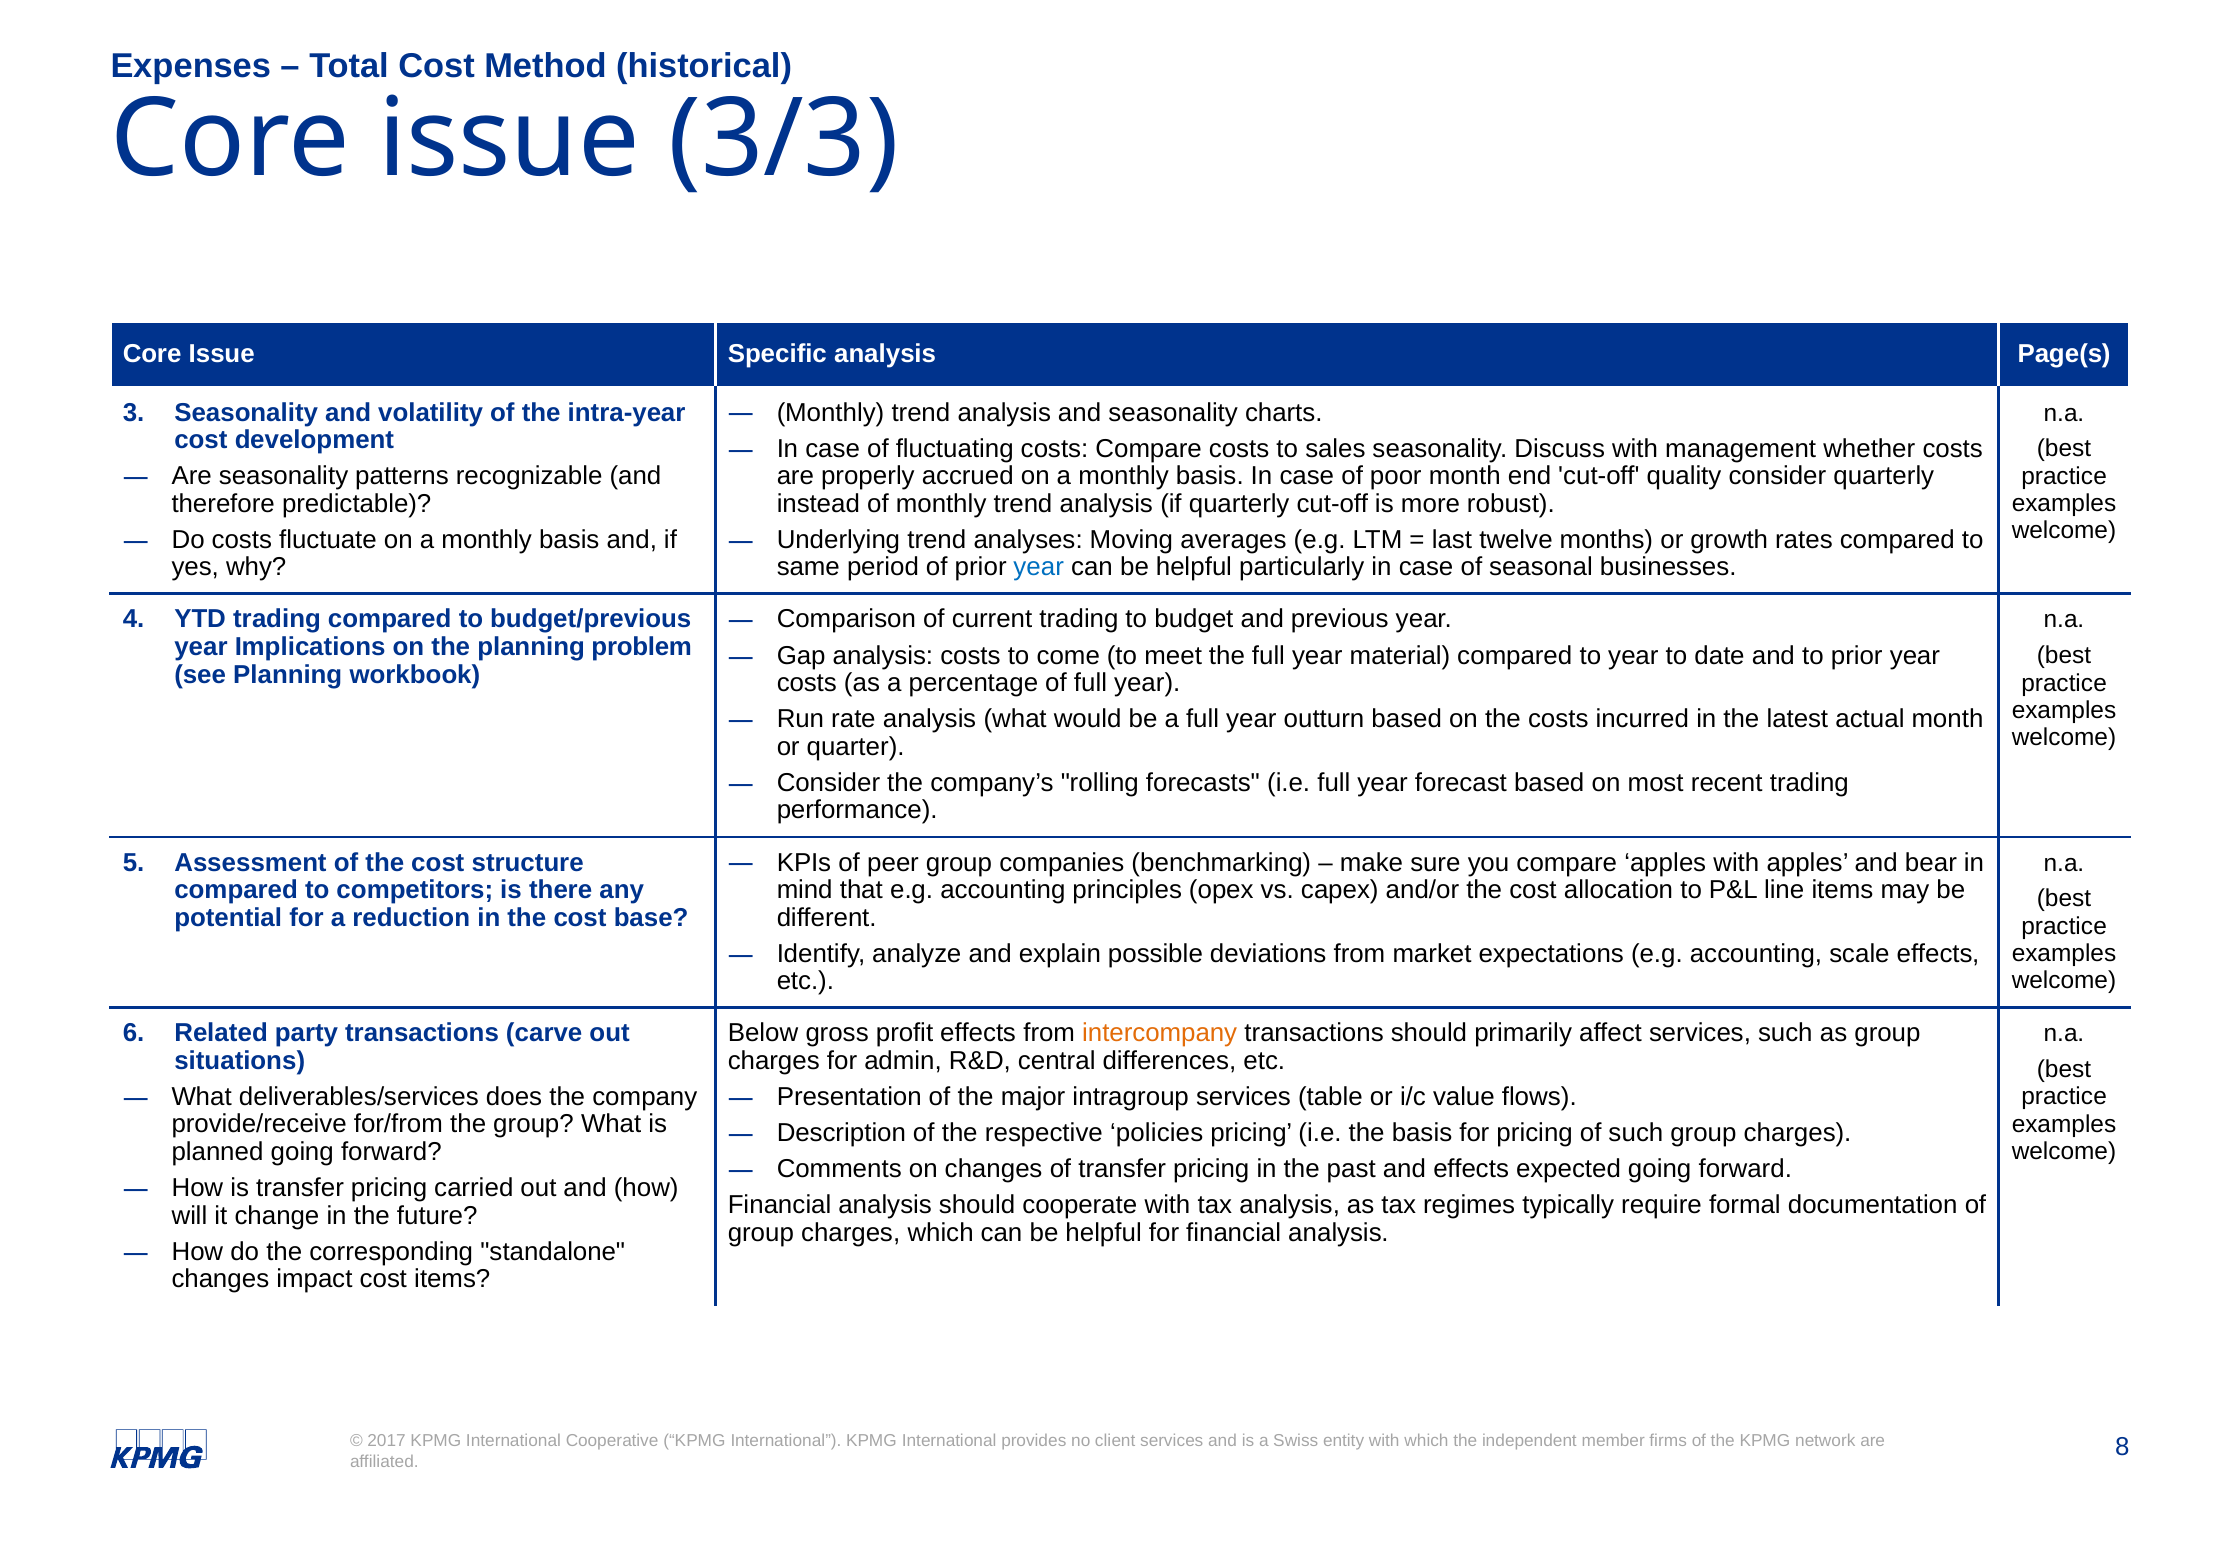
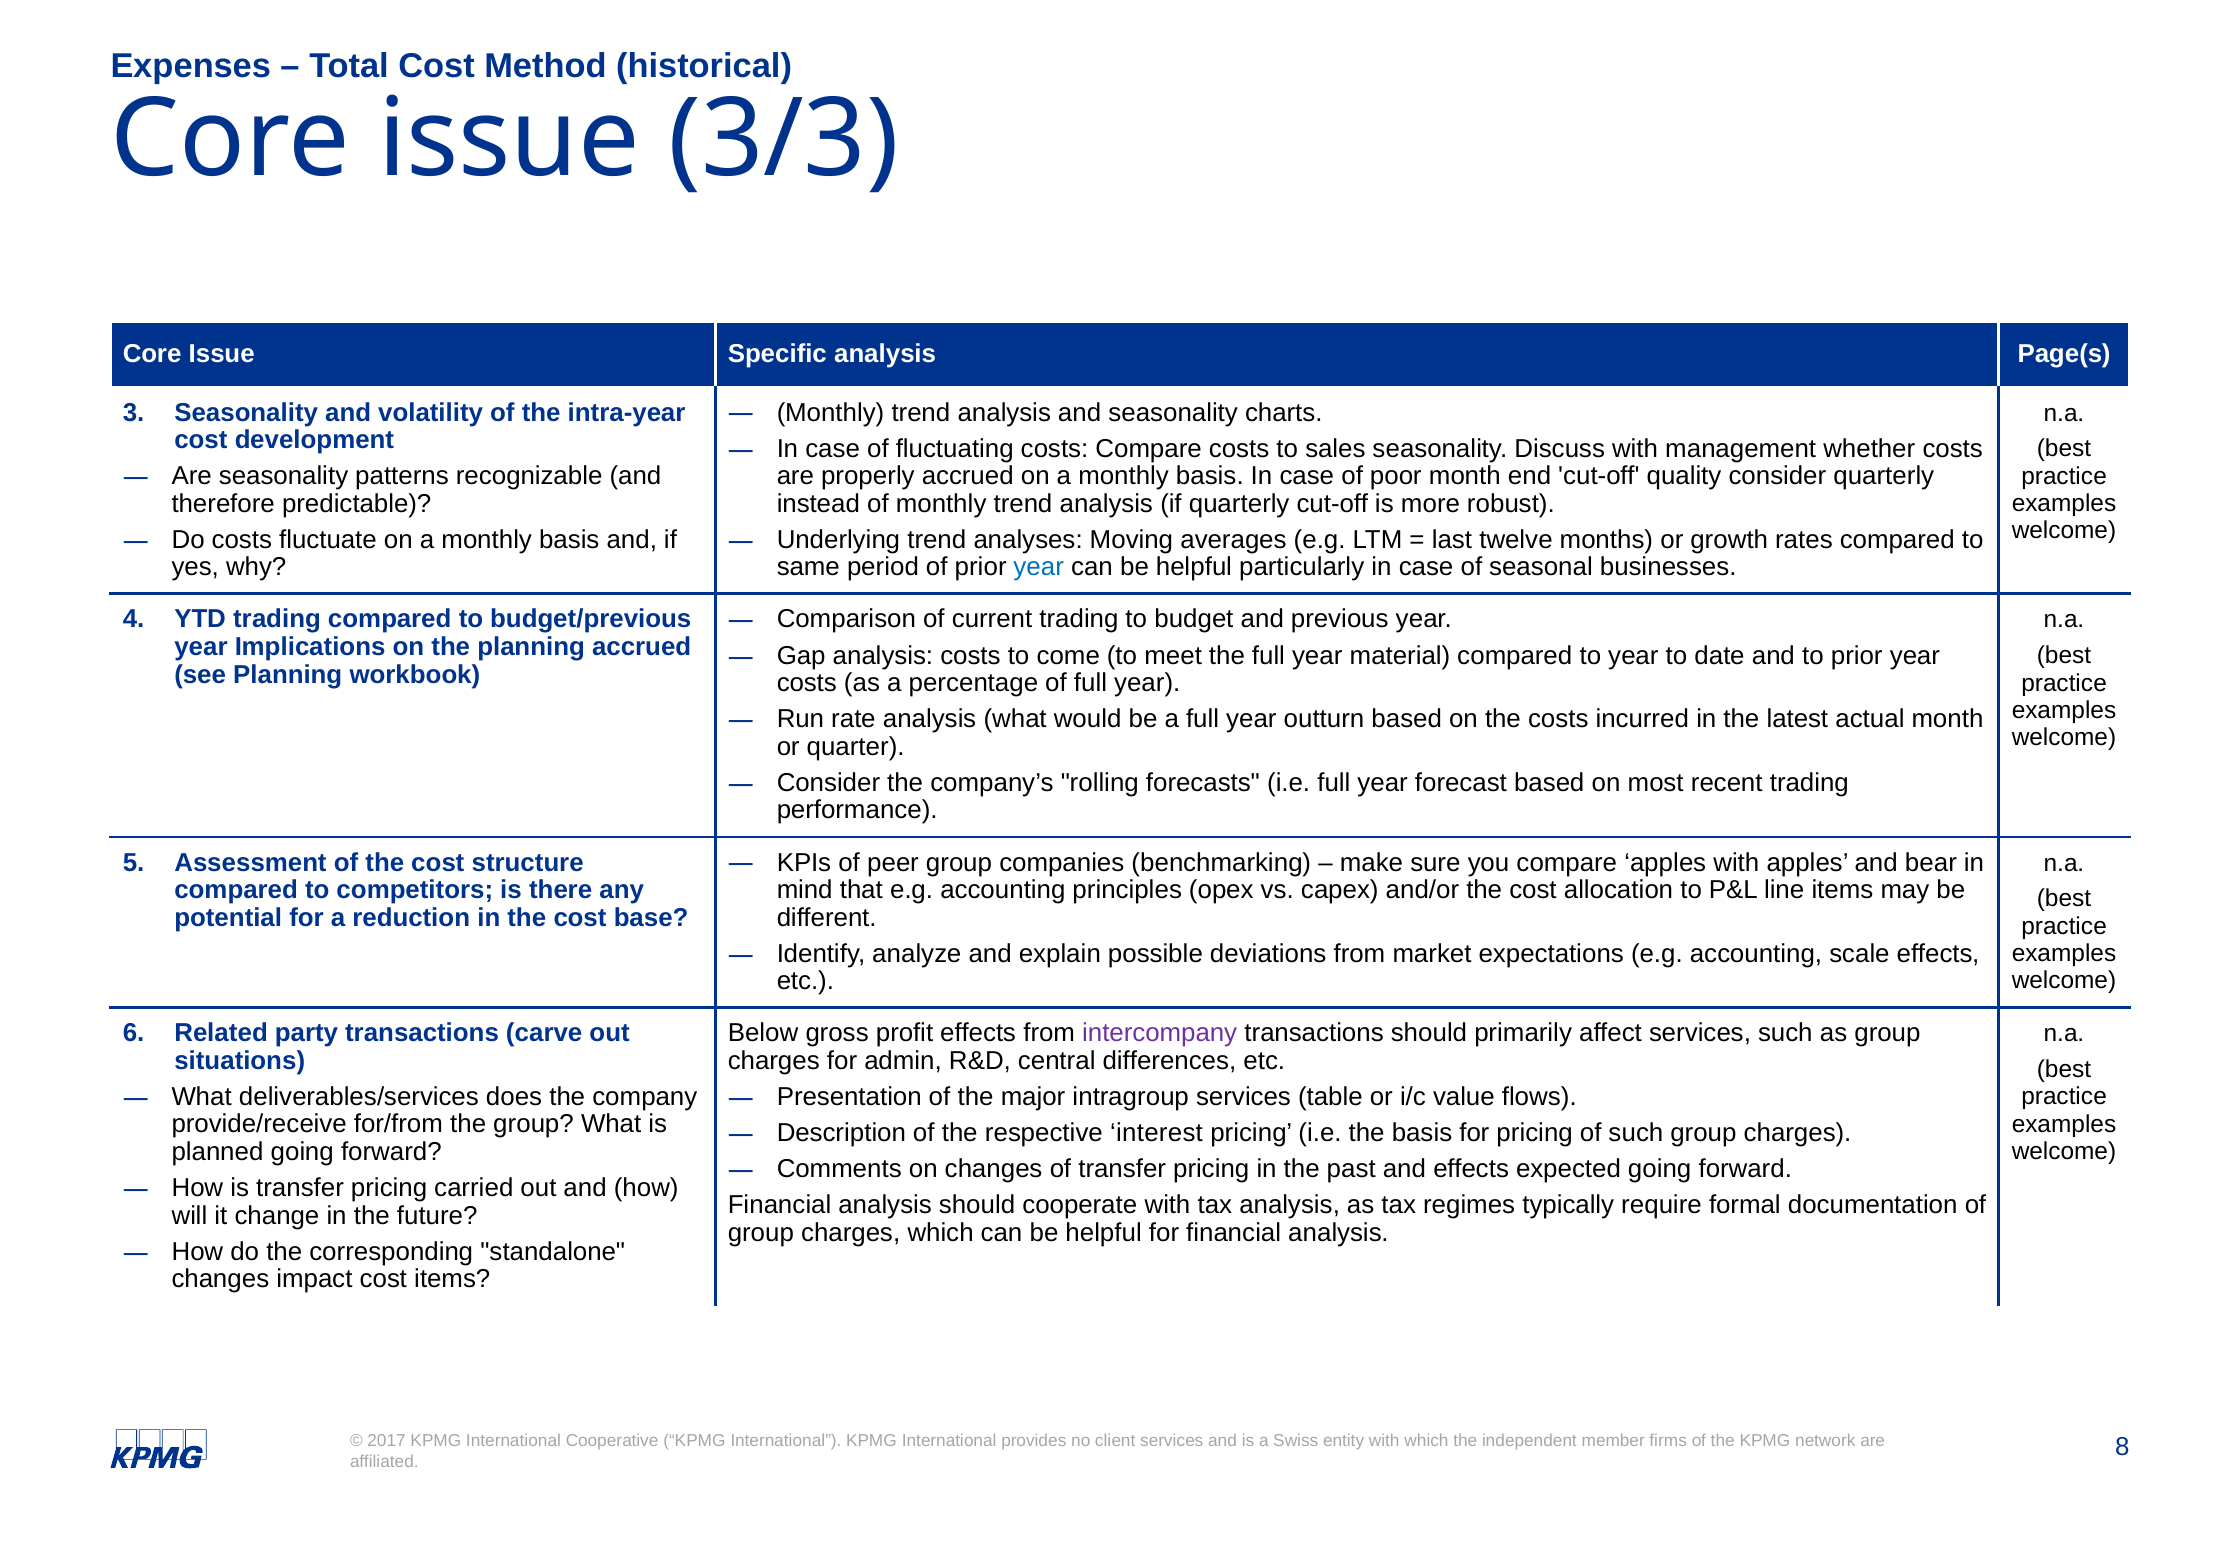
planning problem: problem -> accrued (642, 647)
intercompany colour: orange -> purple (1160, 1033)
policies: policies -> interest (1157, 1133)
